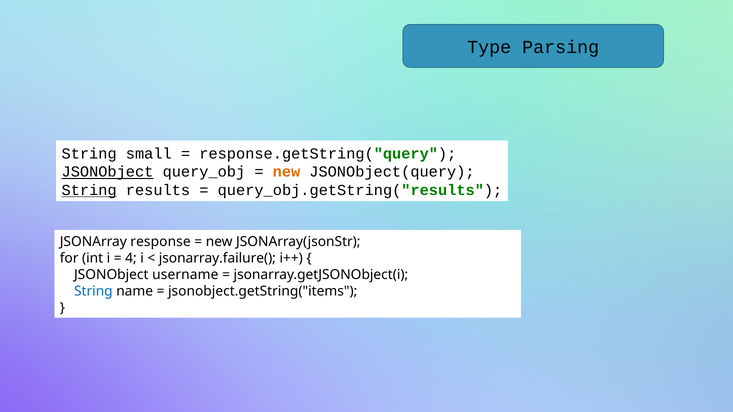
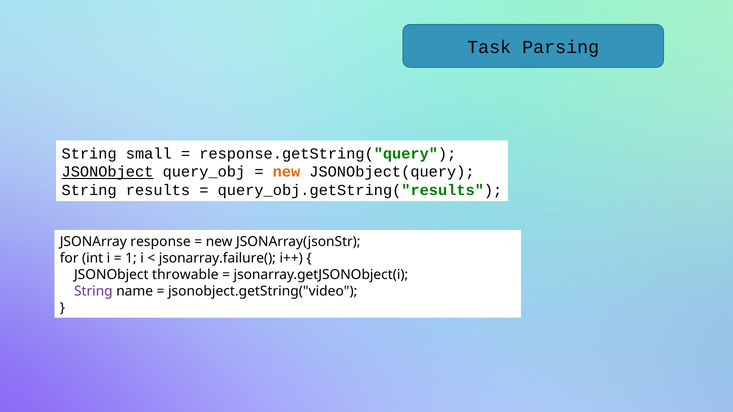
Type: Type -> Task (489, 47)
String underline: present -> none (89, 190)
4: 4 -> 1 (131, 258)
username: username -> throwable (185, 275)
String colour: blue -> purple (93, 291)
jsonobject.getString("items: jsonobject.getString("items -> jsonobject.getString("video (263, 291)
